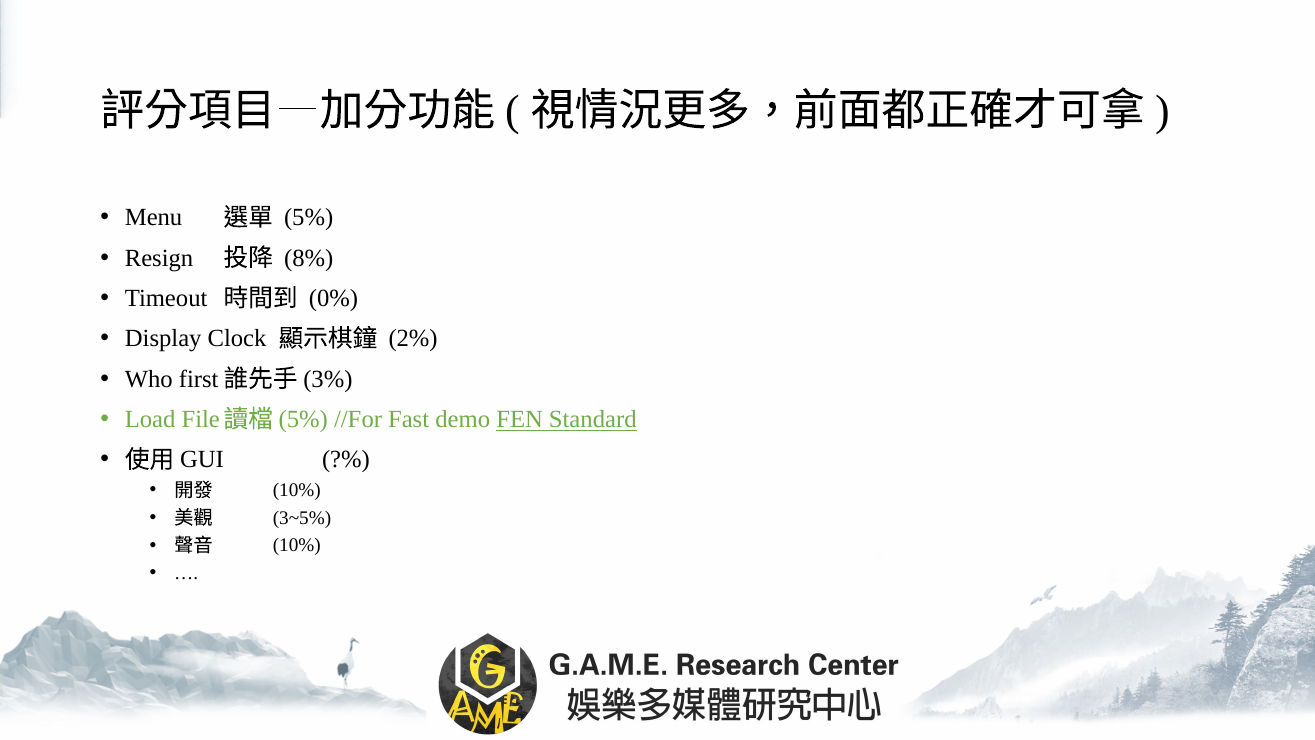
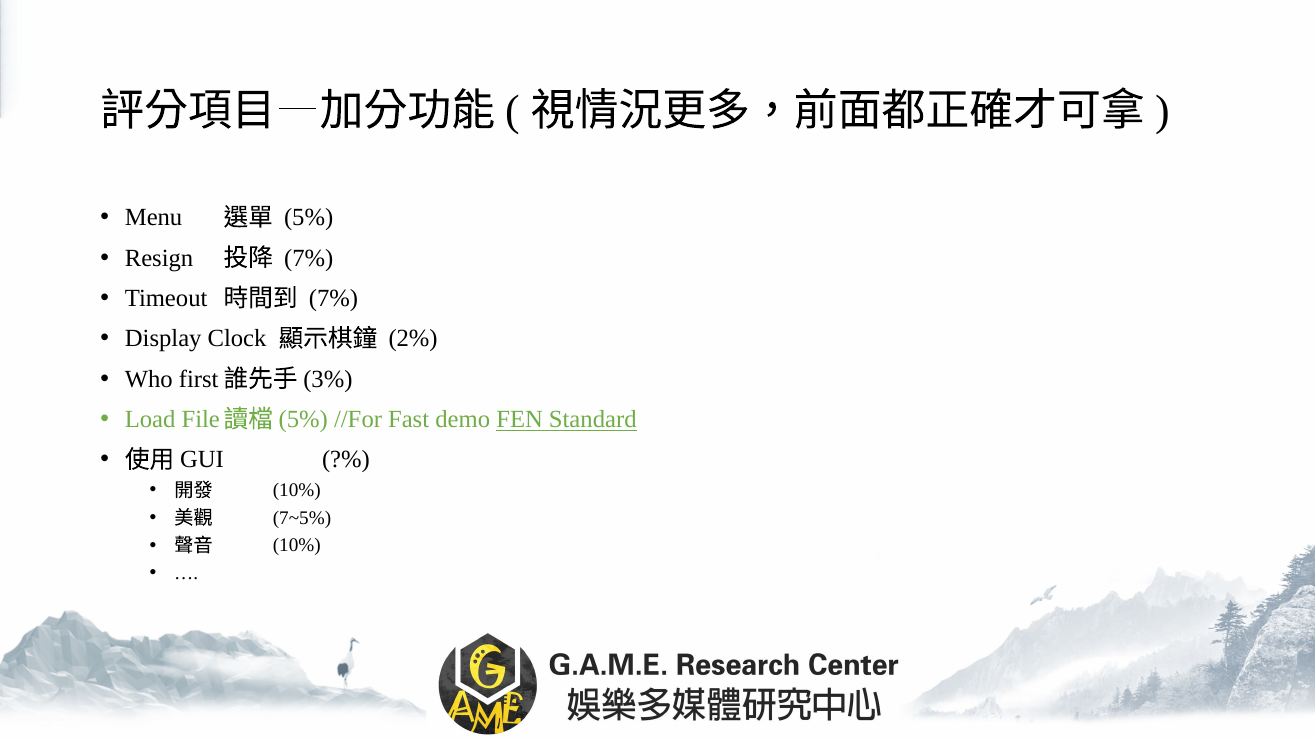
8%: 8% -> 7% (309, 258)
0%: 0% -> 7% (333, 298)
3~5%: 3~5% -> 7~5% (302, 518)
